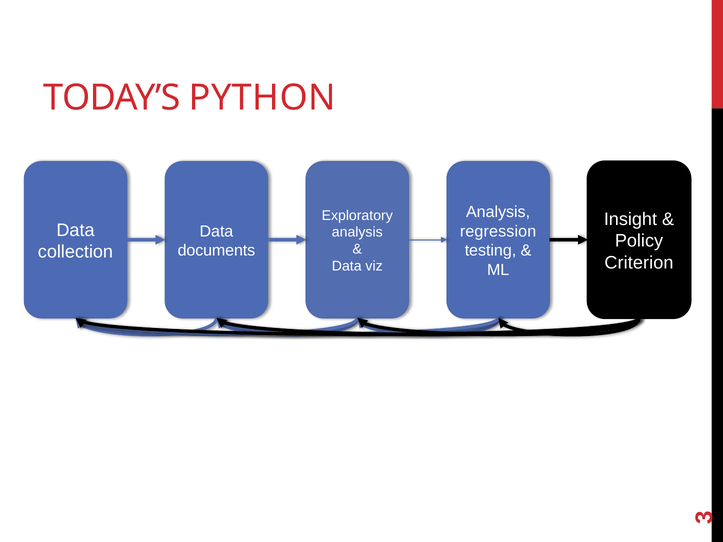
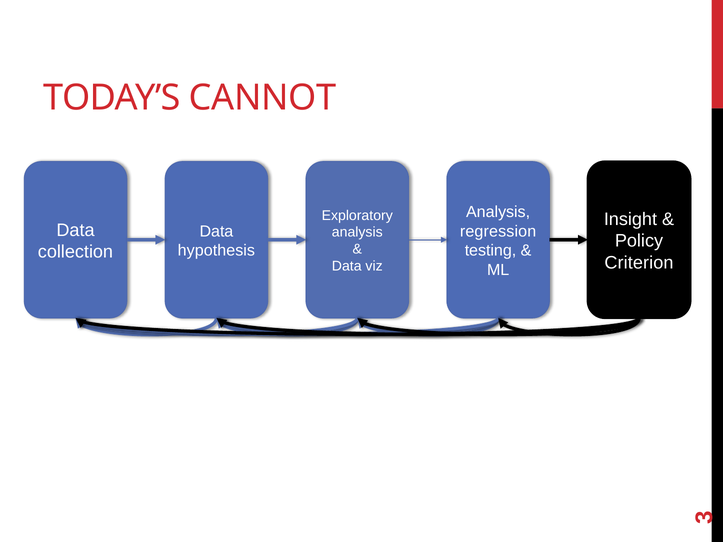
PYTHON: PYTHON -> CANNOT (263, 98)
documents: documents -> hypothesis (216, 251)
